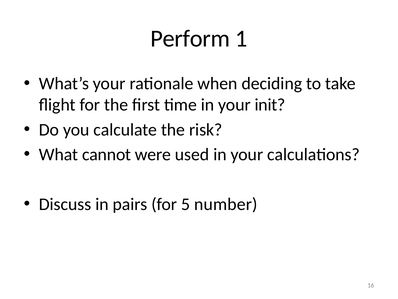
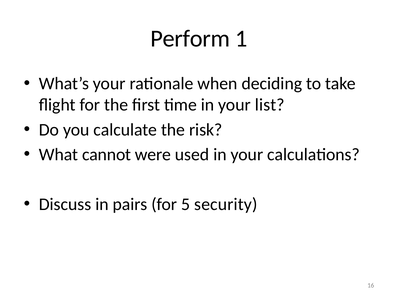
init: init -> list (270, 105)
number: number -> security (226, 204)
